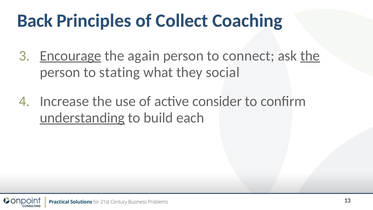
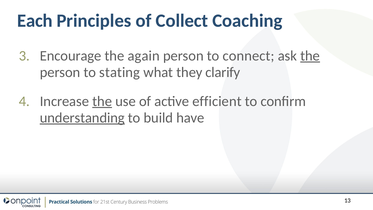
Back: Back -> Each (35, 21)
Encourage underline: present -> none (71, 56)
social: social -> clarify (223, 72)
the underline: none -> present (102, 101)
consider: consider -> efficient (217, 101)
each: each -> have (190, 118)
